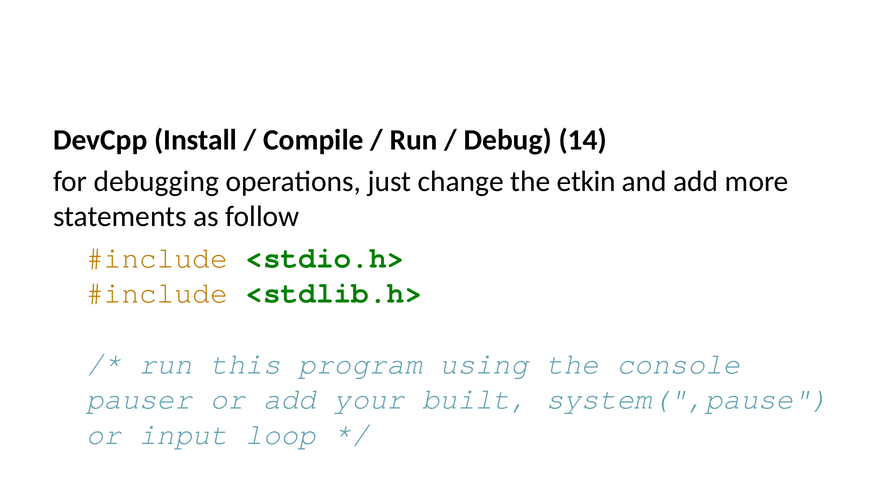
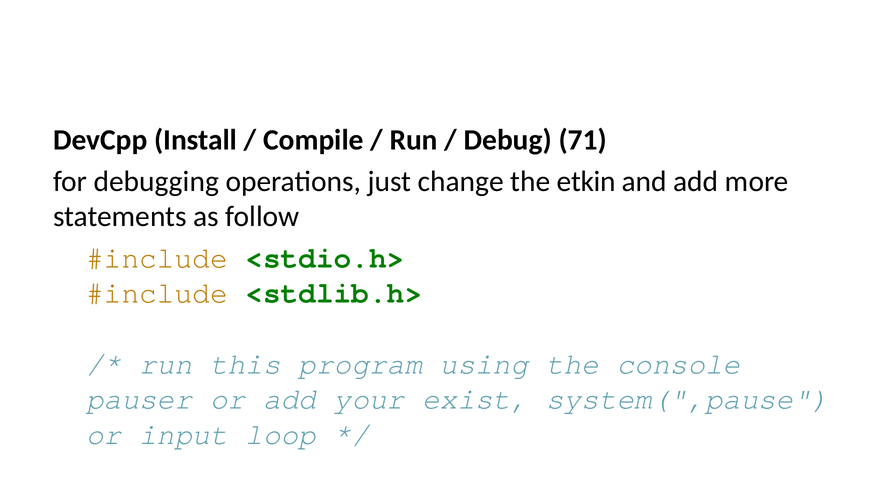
14: 14 -> 71 (583, 140)
built: built -> exist (475, 399)
